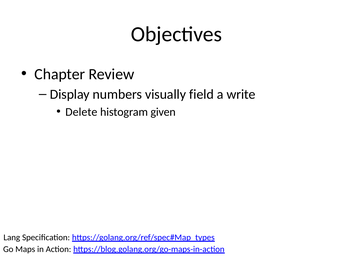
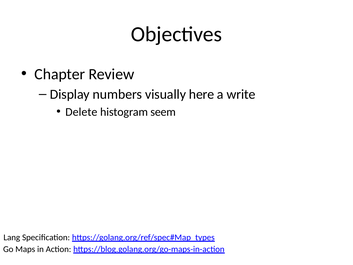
field: field -> here (202, 94)
given: given -> seem (163, 112)
